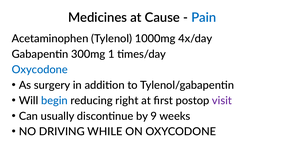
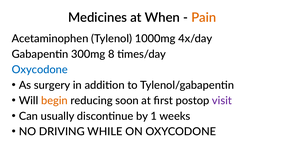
Cause: Cause -> When (162, 18)
Pain colour: blue -> orange (204, 18)
1: 1 -> 8 (111, 54)
begin colour: blue -> orange (54, 101)
right: right -> soon (127, 101)
9: 9 -> 1 (154, 116)
